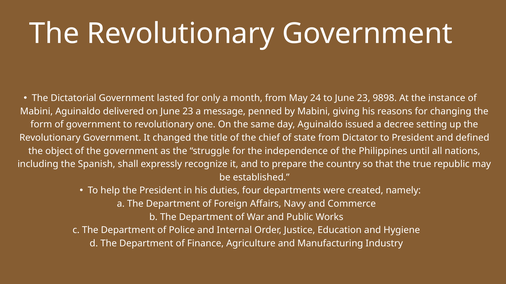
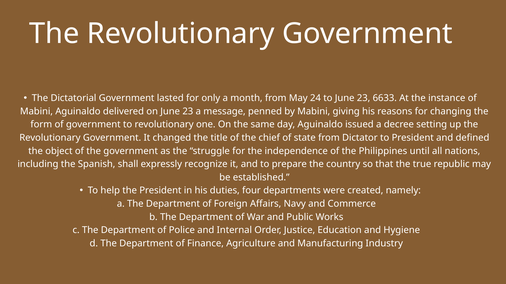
9898: 9898 -> 6633 (385, 98)
